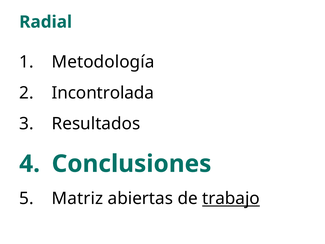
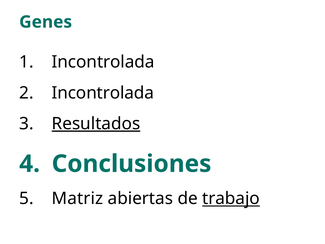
Radial: Radial -> Genes (46, 22)
Metodología: Metodología -> Incontrolada (103, 62)
Resultados underline: none -> present (96, 124)
